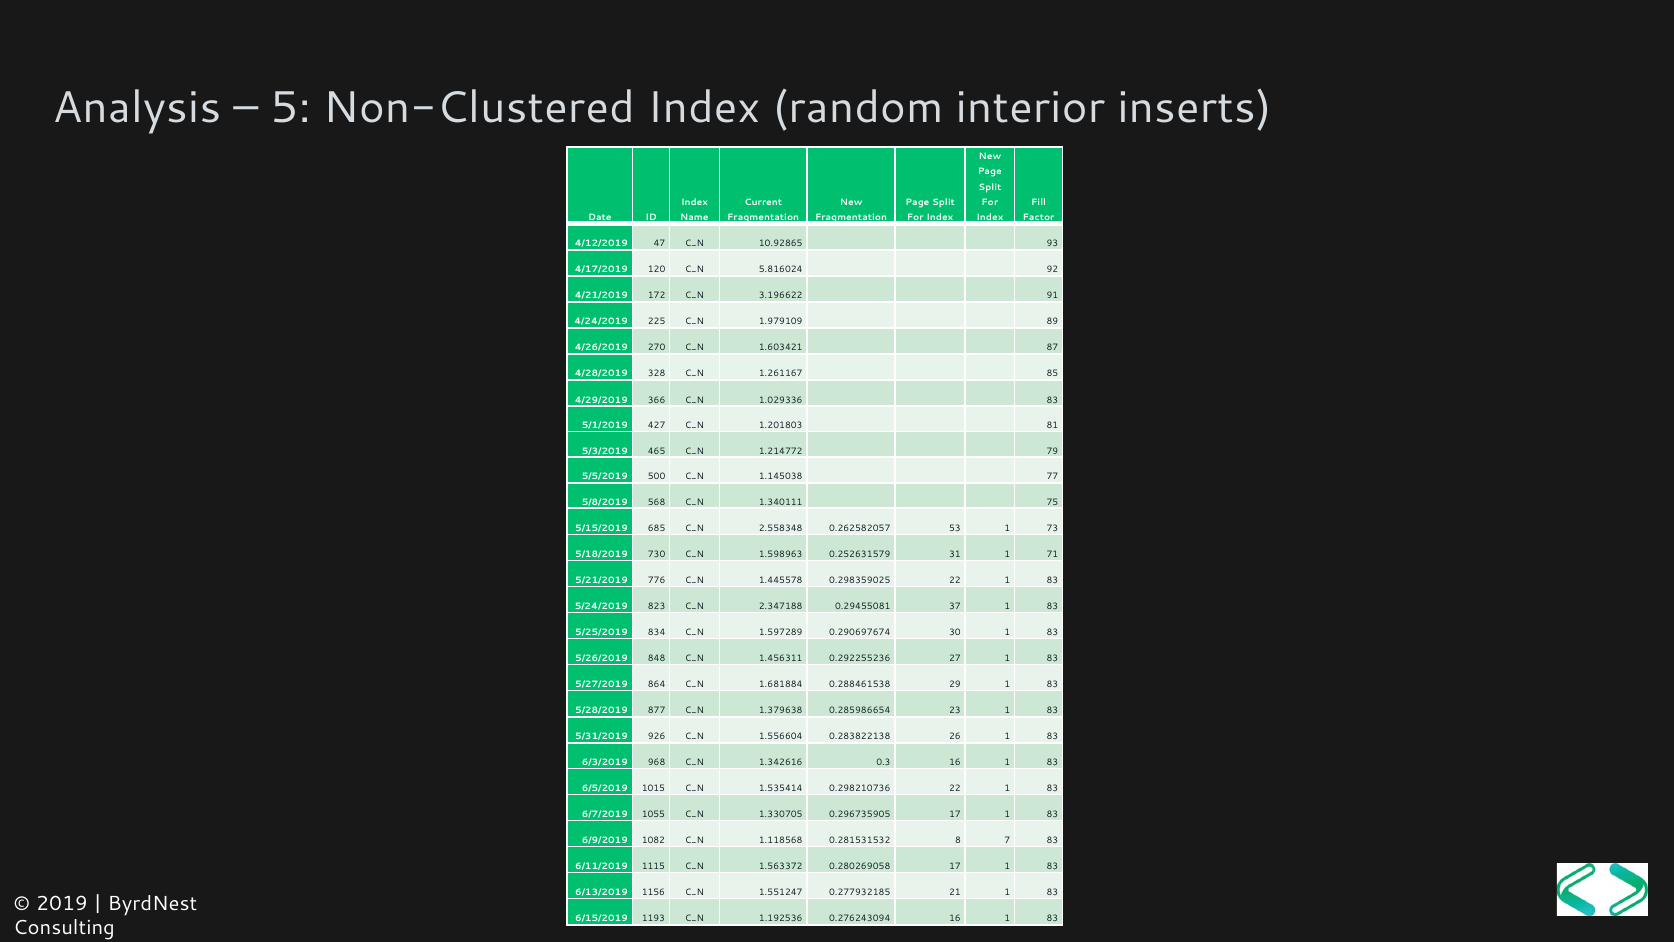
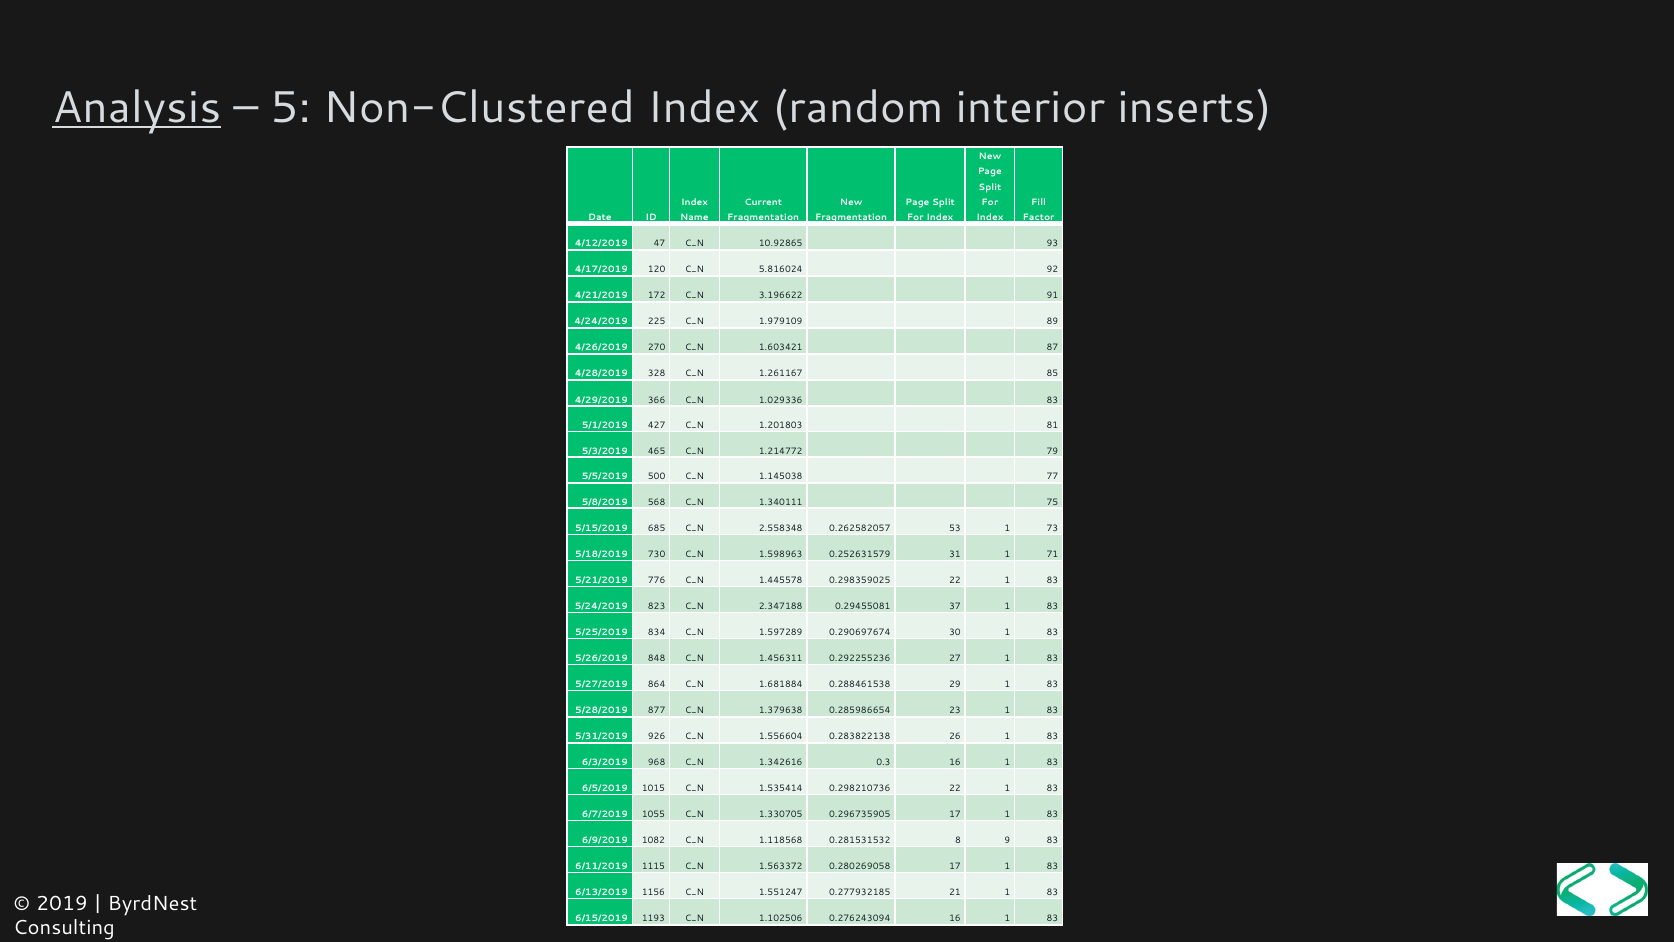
Analysis underline: none -> present (137, 108)
7: 7 -> 9 (1007, 840)
1.192536: 1.192536 -> 1.102506 (781, 918)
